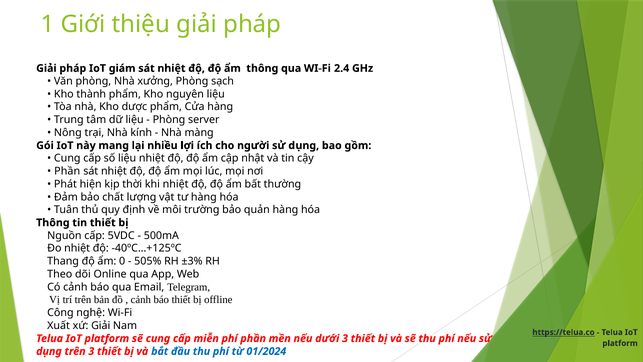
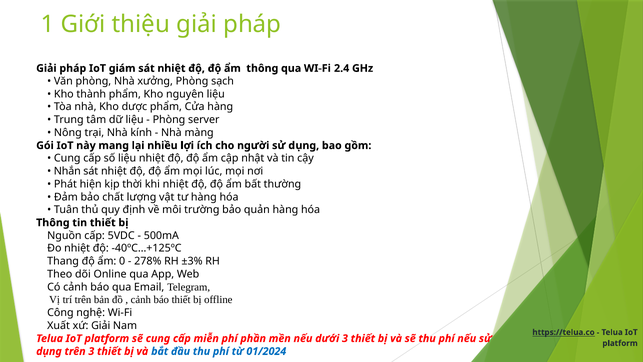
Phần: Phần -> Nhắn (67, 171)
505%: 505% -> 278% (148, 261)
